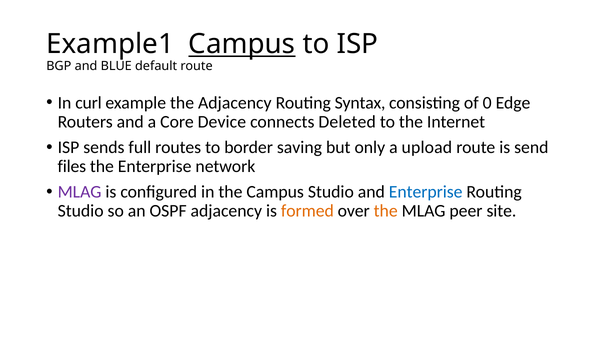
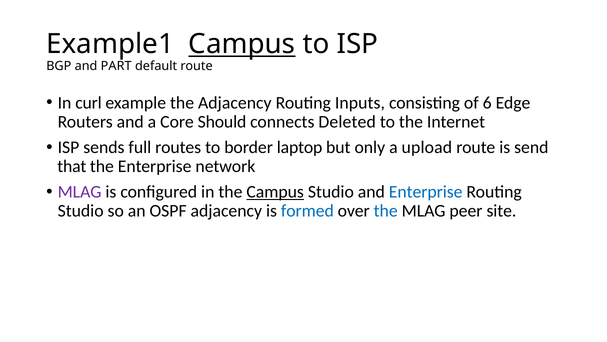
BLUE: BLUE -> PART (116, 66)
Syntax: Syntax -> Inputs (360, 103)
0: 0 -> 6 (487, 103)
Device: Device -> Should (222, 122)
saving: saving -> laptop (300, 147)
files: files -> that (72, 166)
Campus underline: none -> present (275, 192)
formed colour: orange -> blue (307, 211)
the colour: orange -> blue (386, 211)
